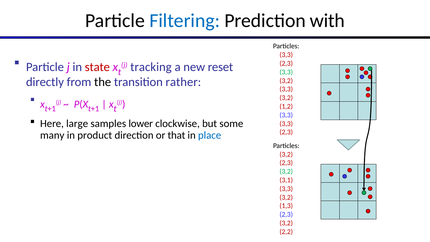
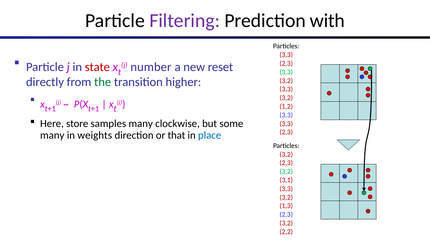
Filtering colour: blue -> purple (185, 21)
tracking: tracking -> number (151, 67)
the colour: black -> green (103, 82)
rather: rather -> higher (183, 82)
large: large -> store (77, 124)
samples lower: lower -> many (141, 124)
product: product -> weights (95, 135)
